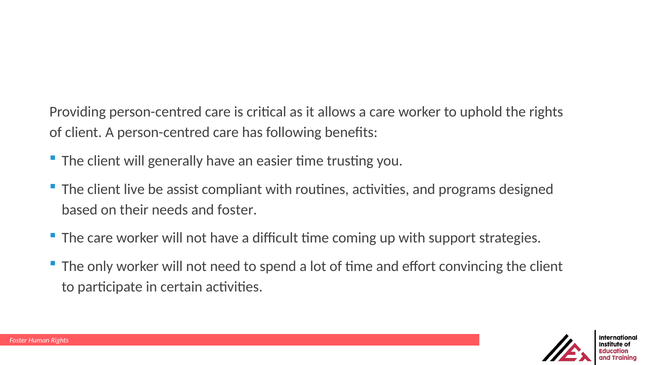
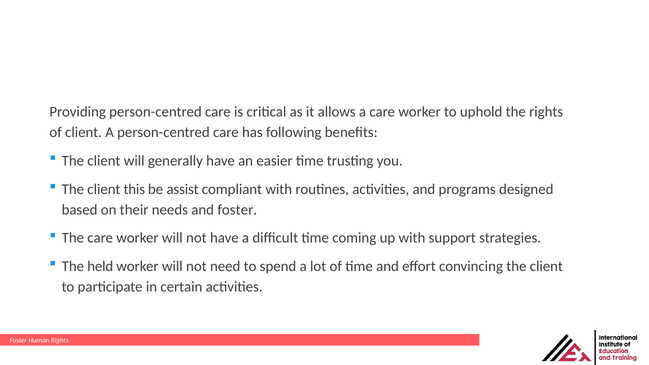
live: live -> this (134, 189)
only: only -> held (100, 267)
